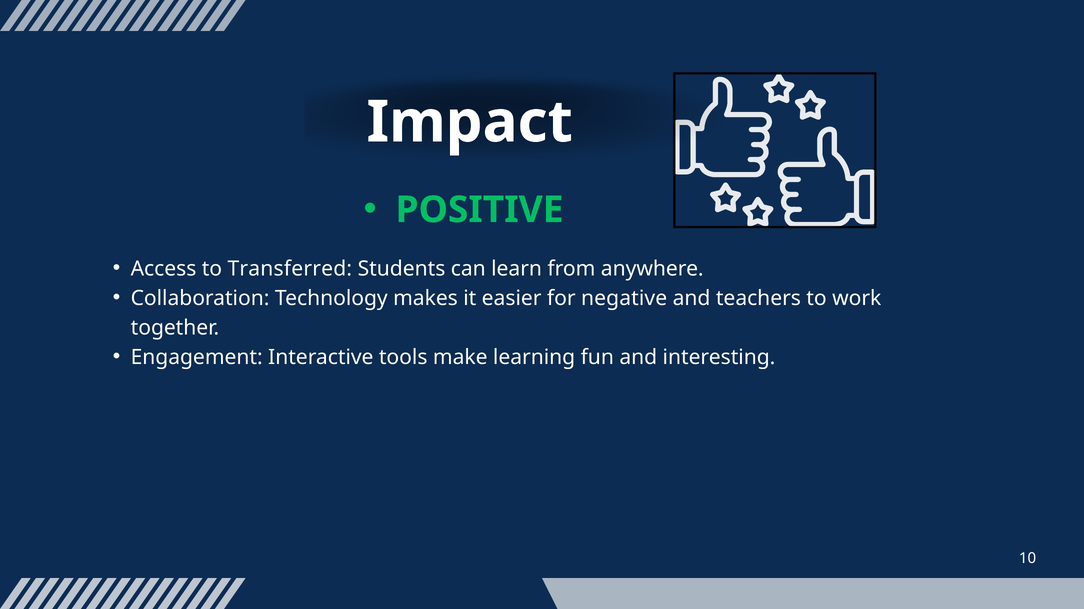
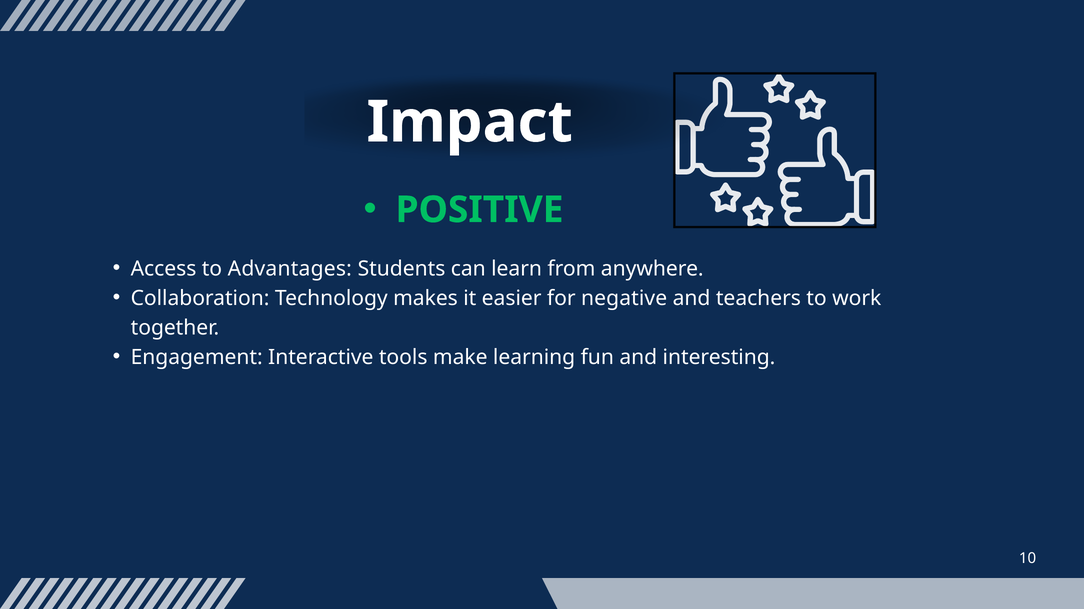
Transferred: Transferred -> Advantages (290, 269)
